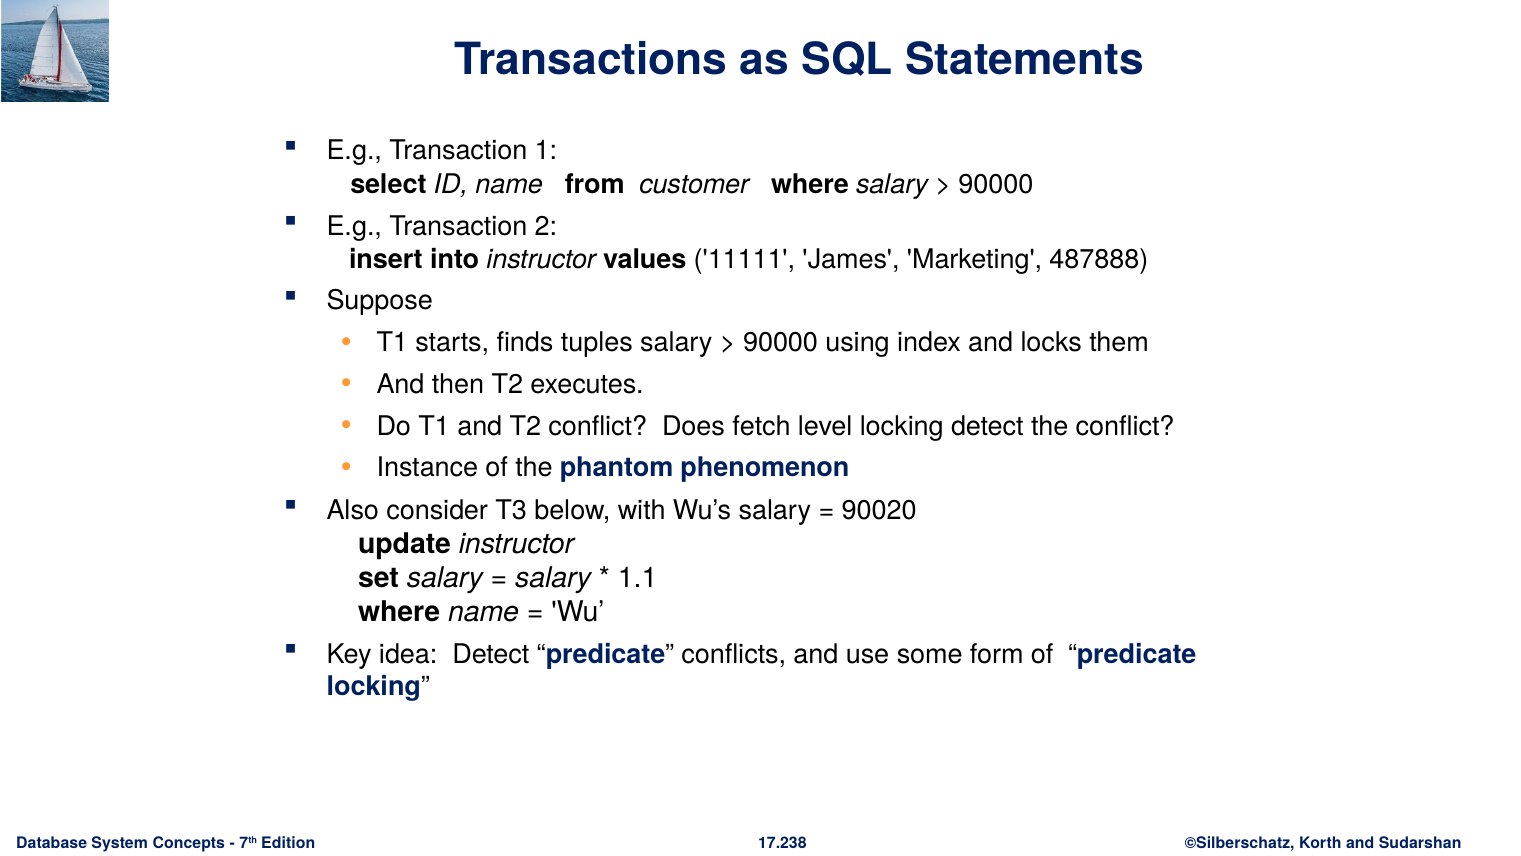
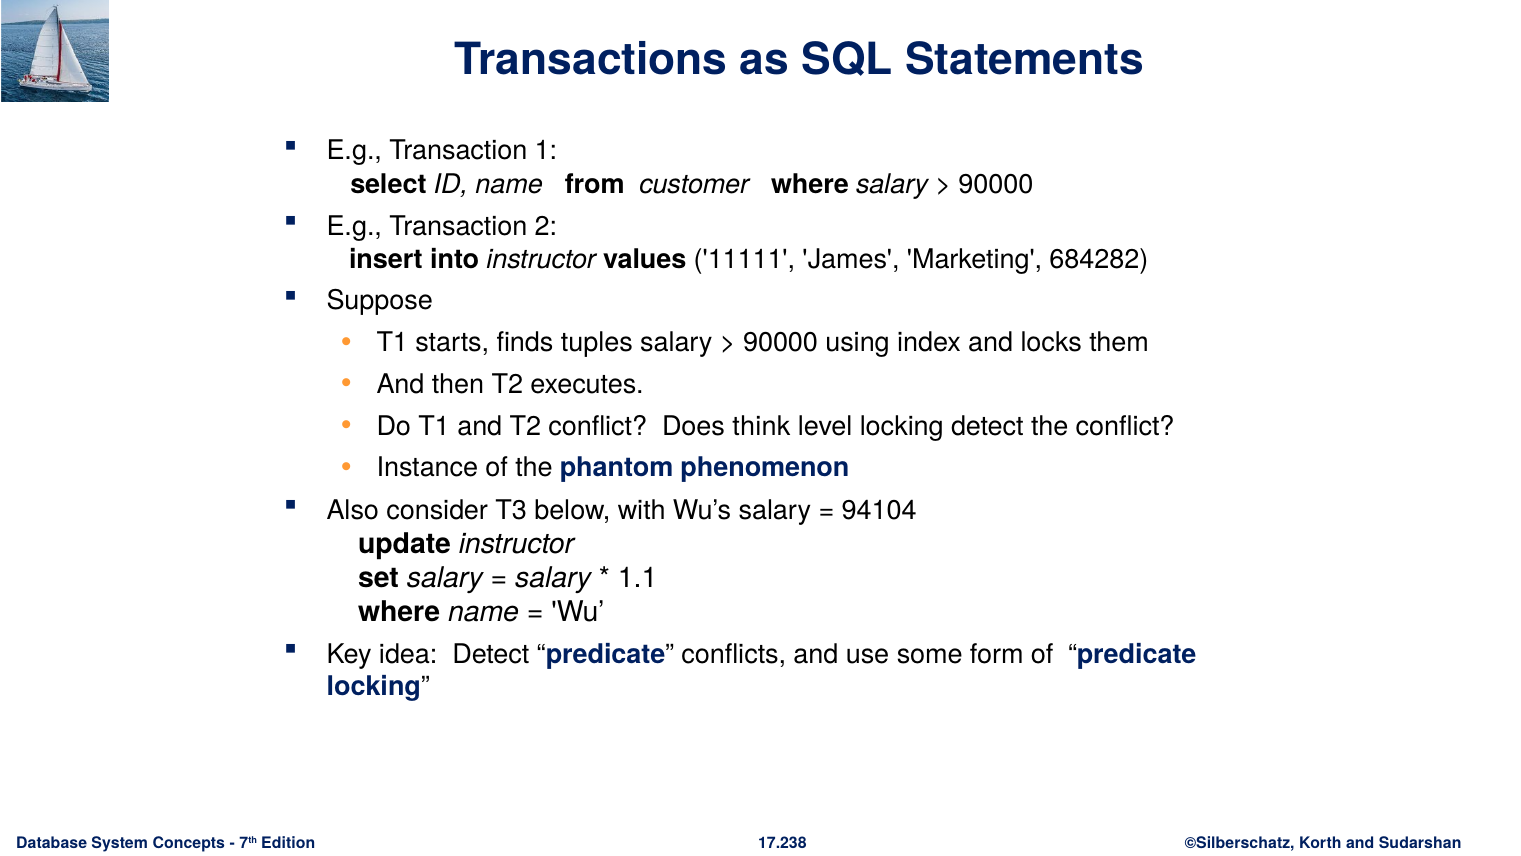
487888: 487888 -> 684282 (1099, 259)
fetch: fetch -> think (761, 426)
90020: 90020 -> 94104 (879, 510)
